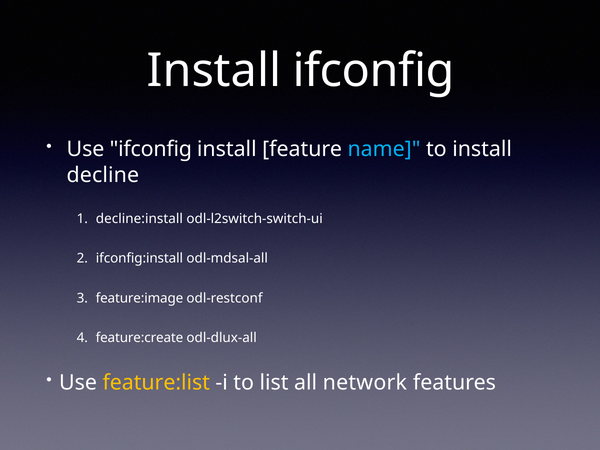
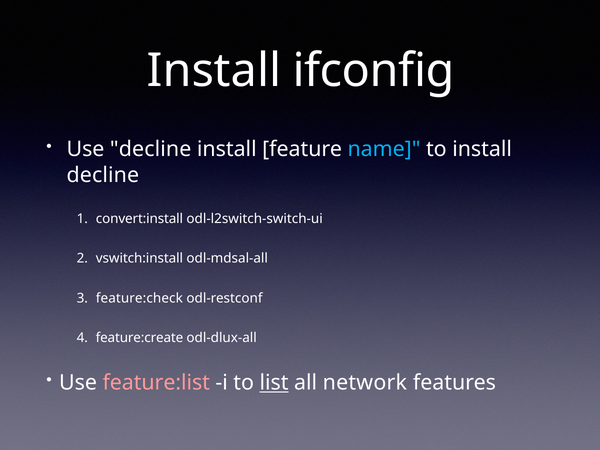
Use ifconfig: ifconfig -> decline (151, 149)
decline:install: decline:install -> convert:install (139, 219)
ifconfig:install: ifconfig:install -> vswitch:install (139, 259)
feature:image: feature:image -> feature:check (139, 298)
feature:list colour: yellow -> pink (156, 383)
list underline: none -> present (274, 383)
